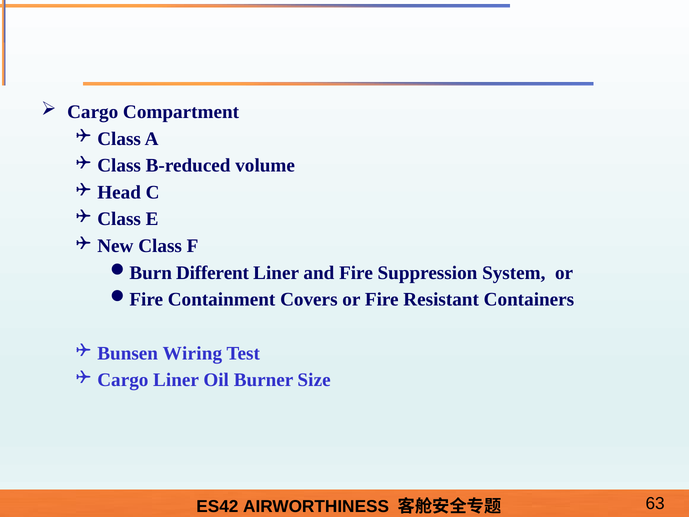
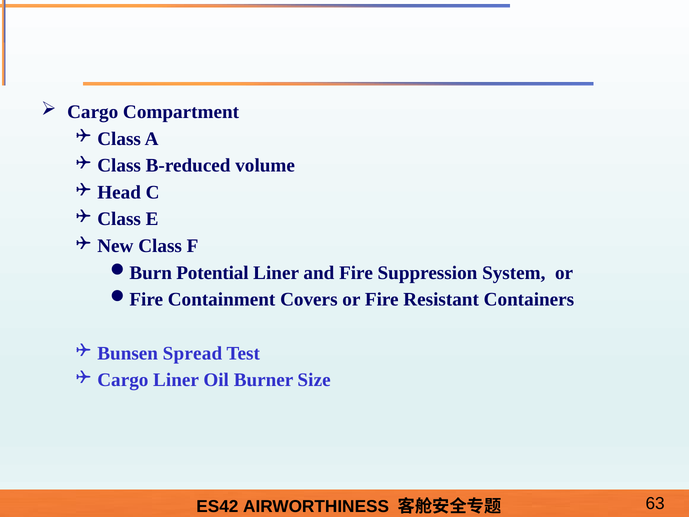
Different: Different -> Potential (212, 273)
Wiring: Wiring -> Spread (192, 353)
